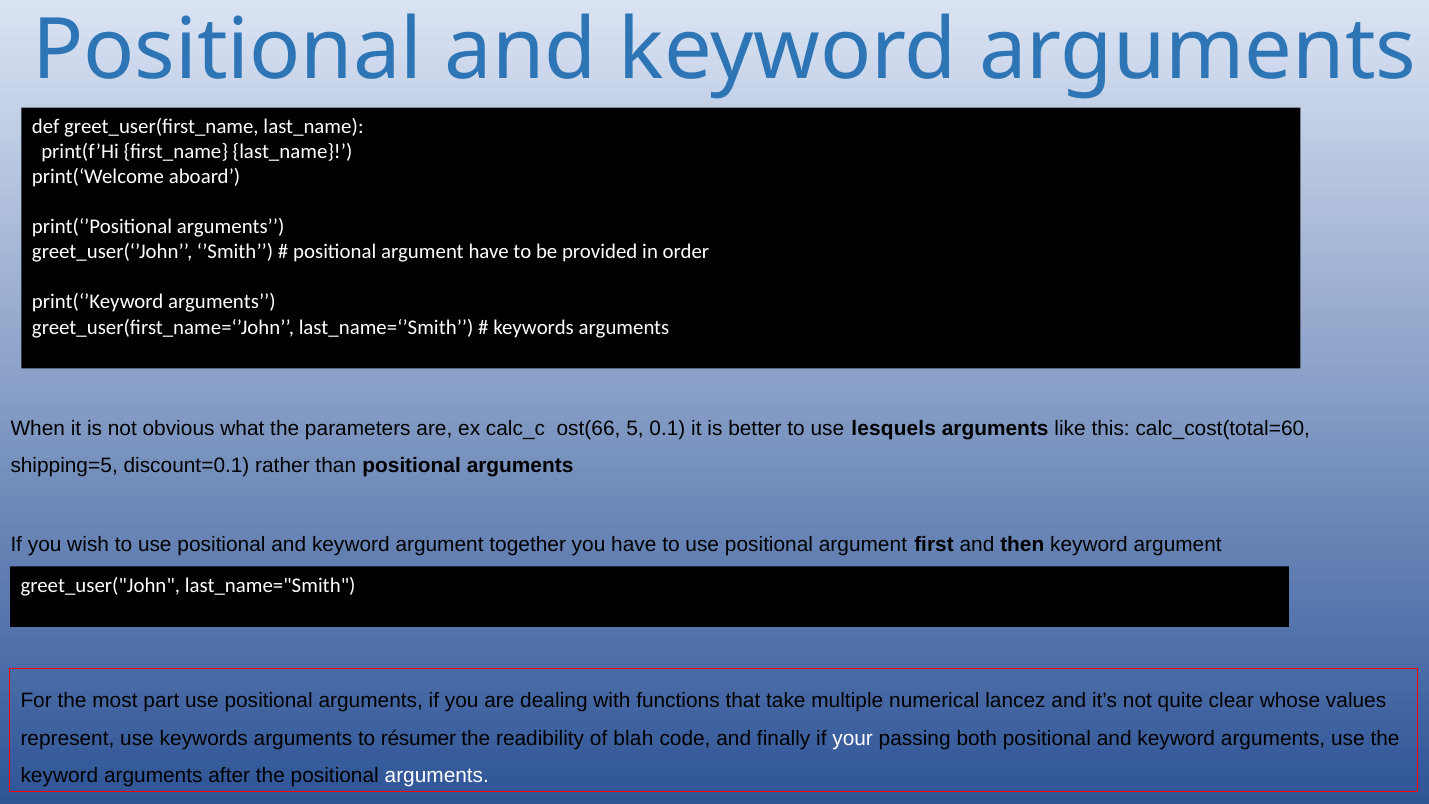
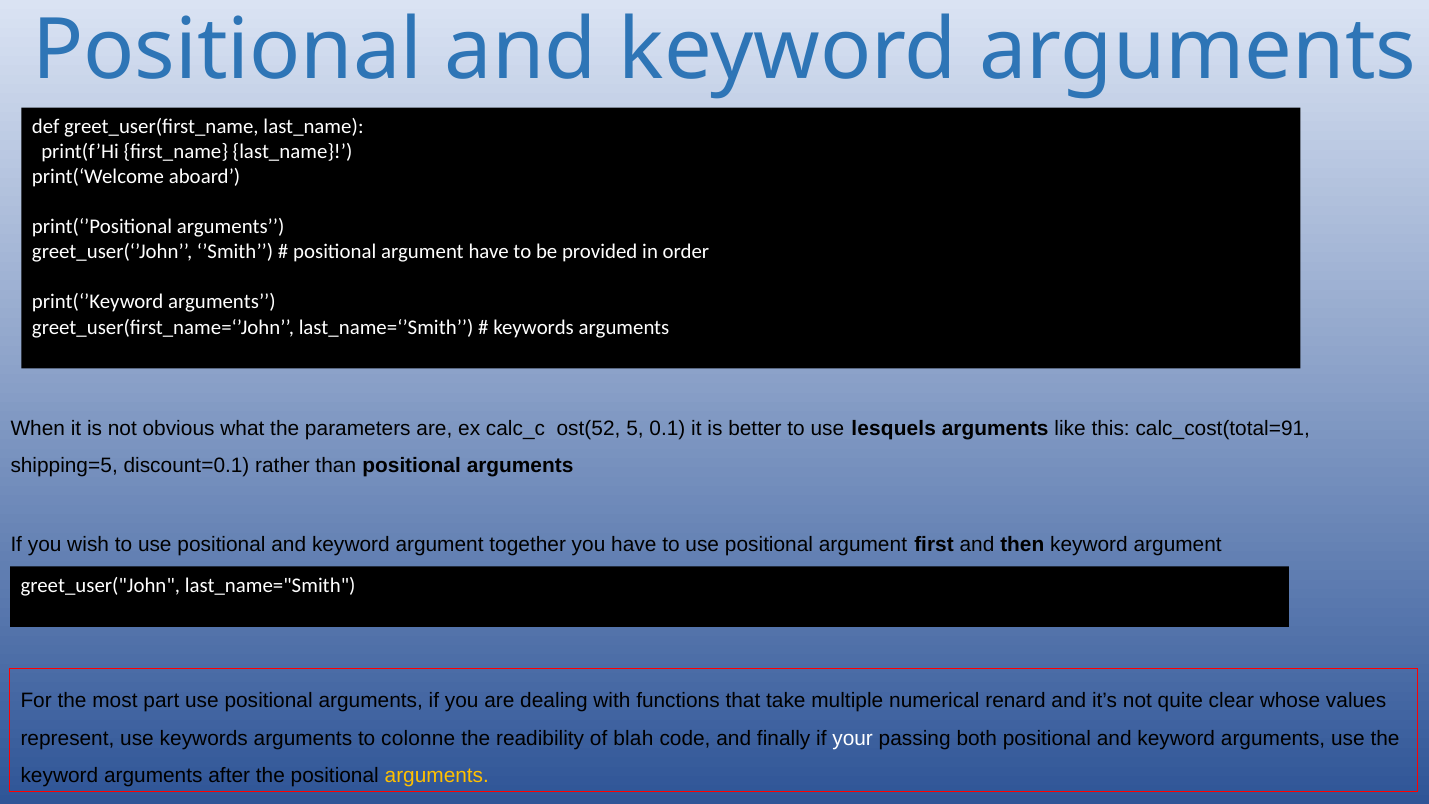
ost(66: ost(66 -> ost(52 (589, 428)
calc_cost(total=60: calc_cost(total=60 -> calc_cost(total=91 (1223, 428)
lancez: lancez -> renard (1015, 700)
résumer: résumer -> colonne (418, 738)
arguments colour: white -> yellow (437, 775)
